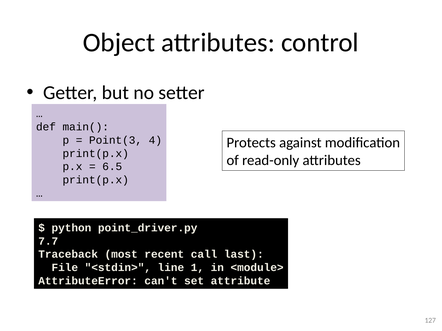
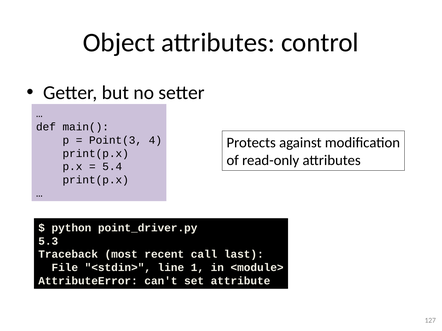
6.5: 6.5 -> 5.4 (112, 167)
7.7: 7.7 -> 5.3 (48, 241)
